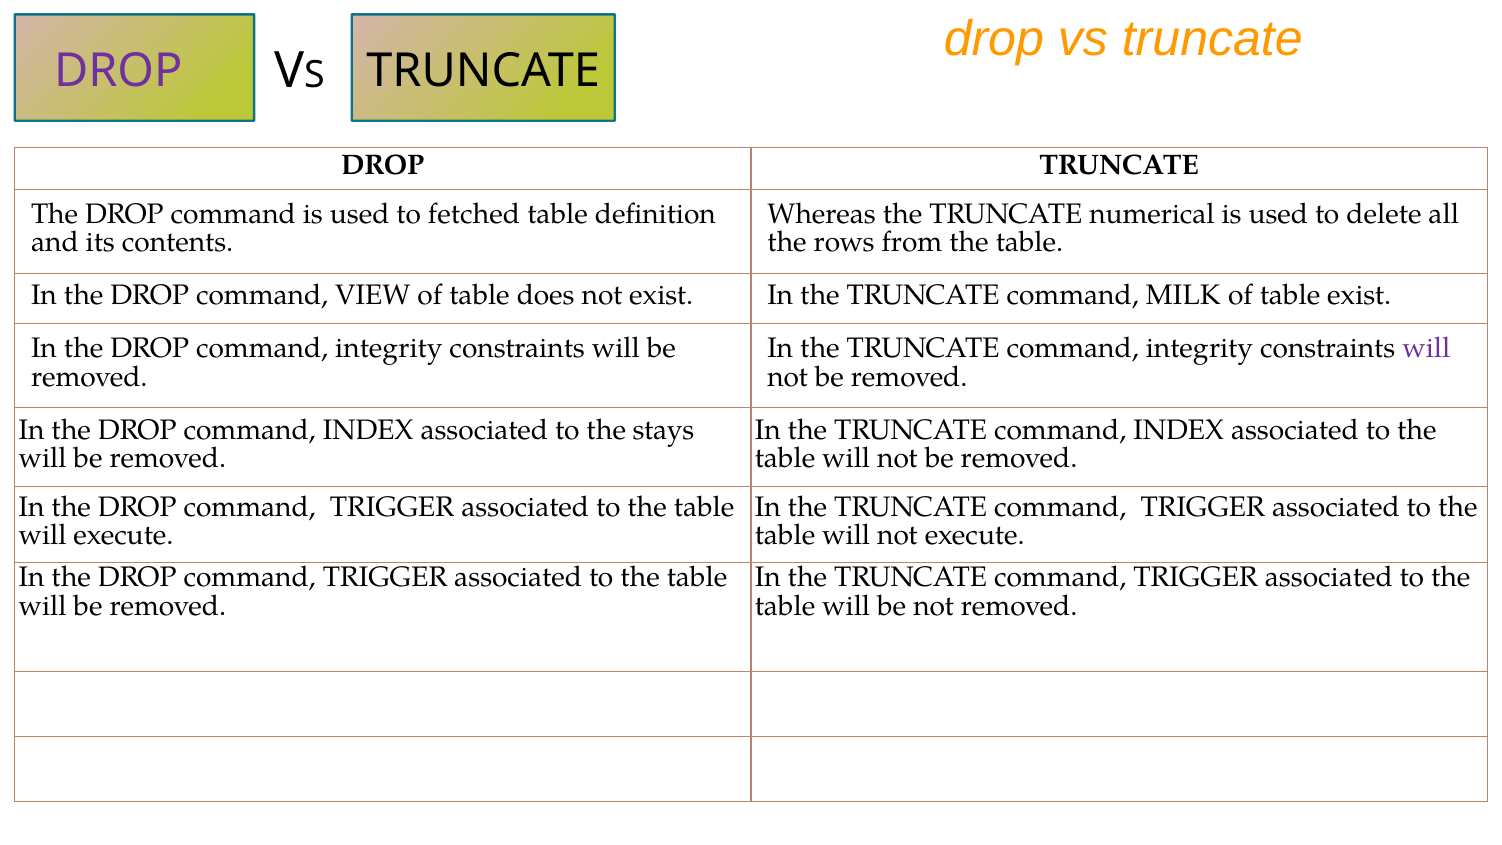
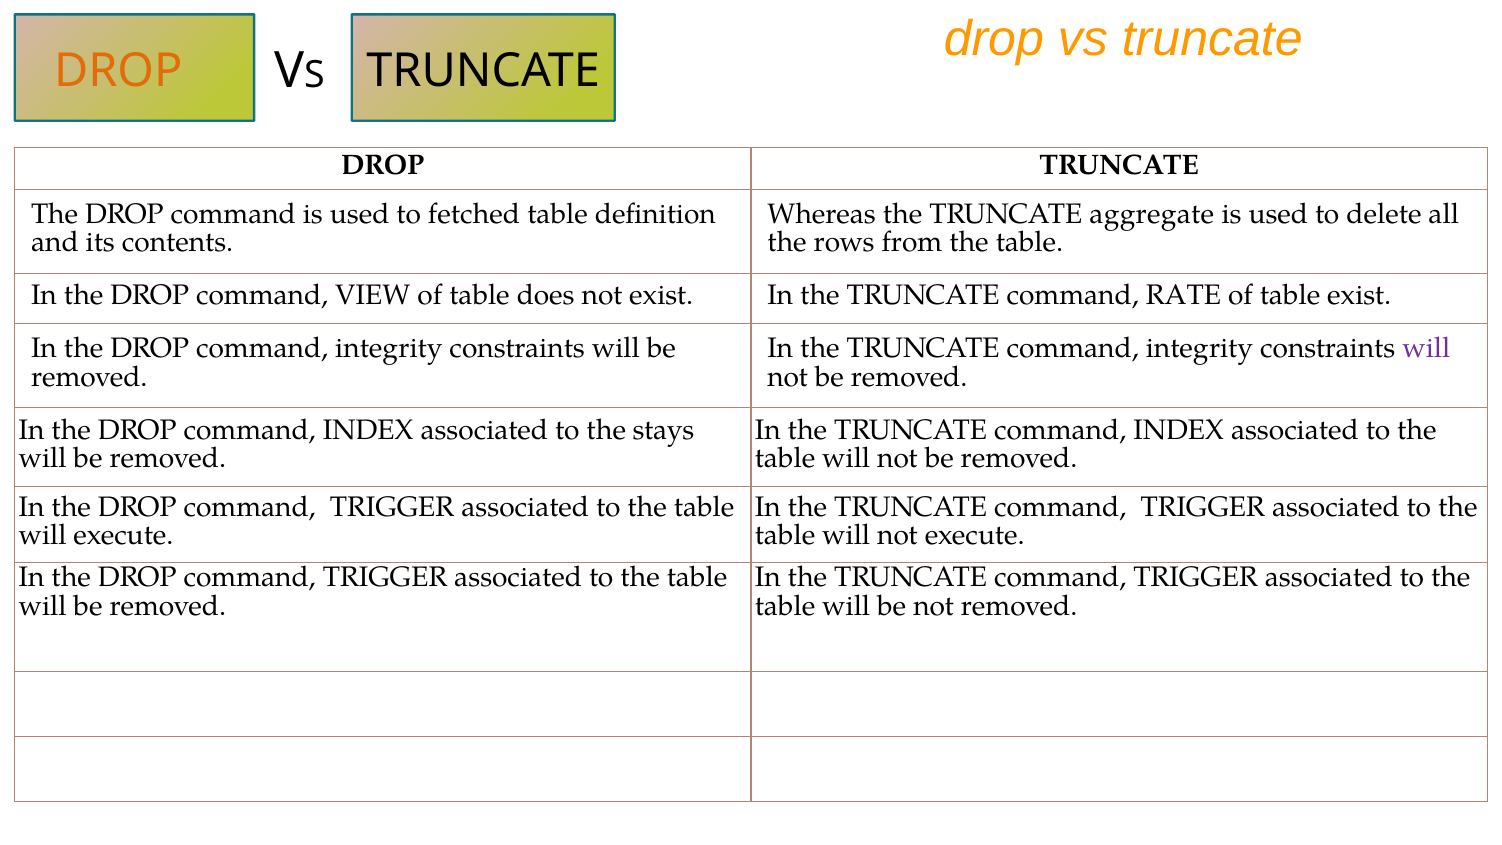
DROP colour: purple -> orange (118, 71)
numerical: numerical -> aggregate (1152, 214)
MILK: MILK -> RATE (1183, 295)
